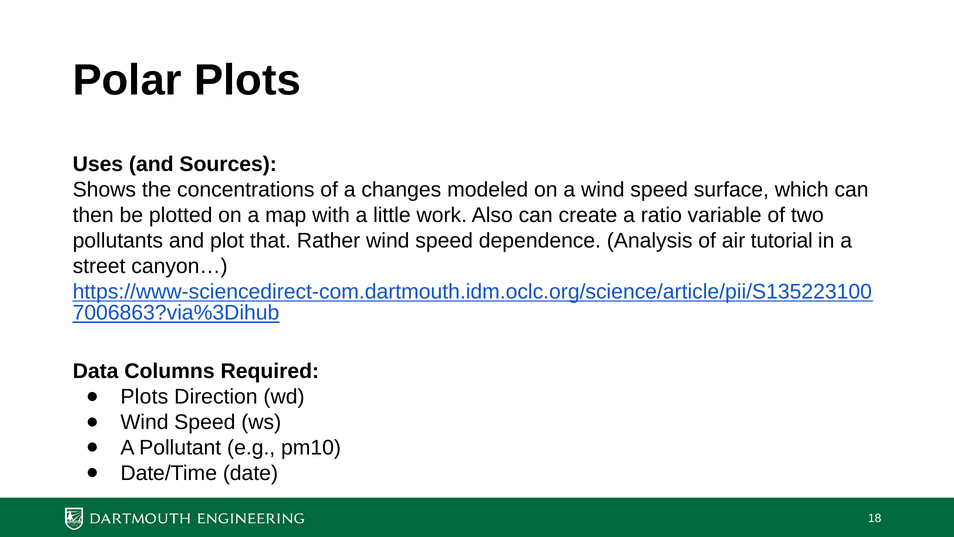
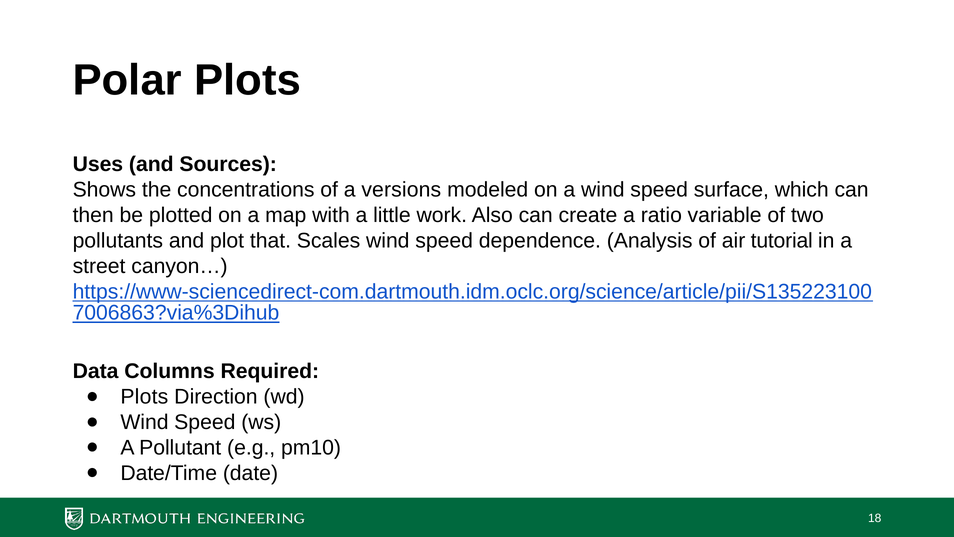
changes: changes -> versions (401, 190)
Rather: Rather -> Scales (329, 241)
